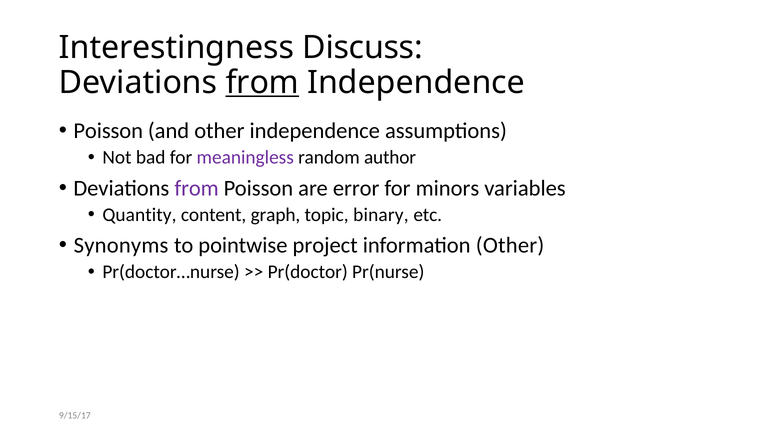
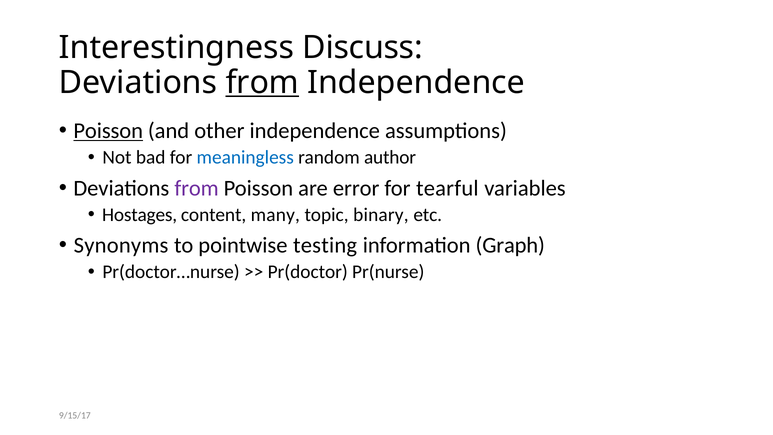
Poisson underline: none -> present (108, 131)
meaningless colour: purple -> blue (245, 157)
minors: minors -> tearful (447, 188)
Quantity: Quantity -> Hostages (140, 215)
graph: graph -> many (275, 215)
project: project -> testing (325, 245)
information Other: Other -> Graph (510, 245)
